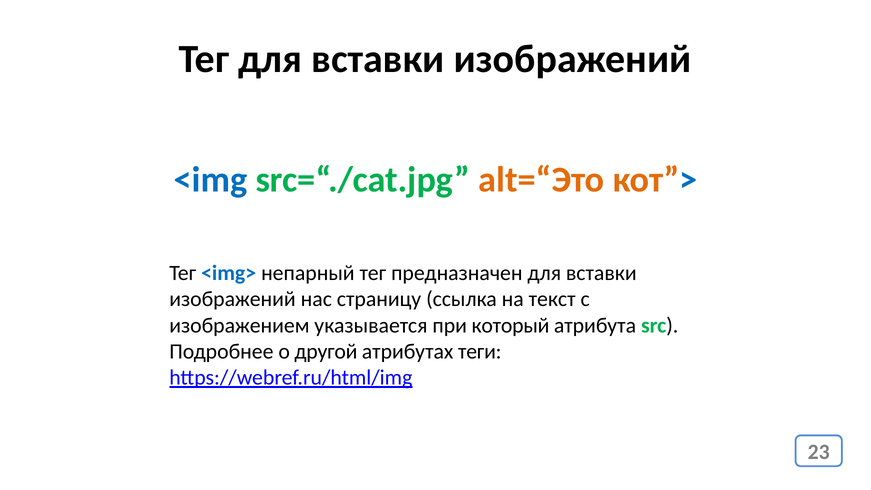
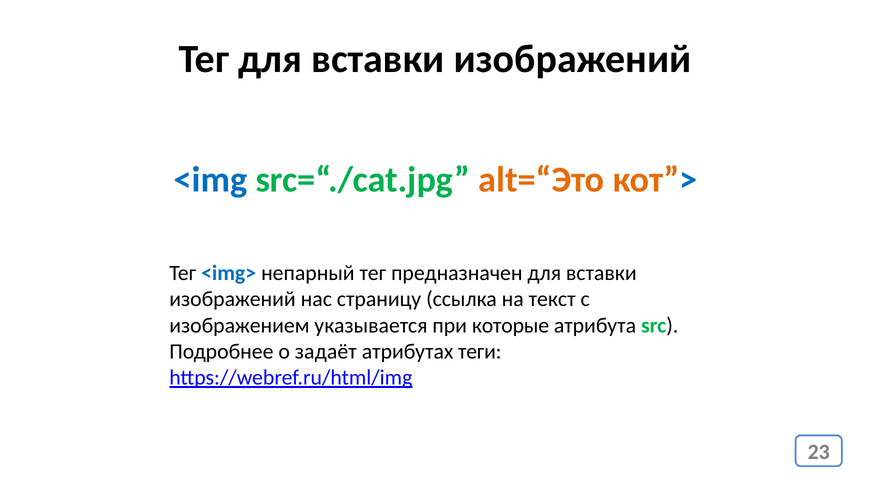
который: который -> которые (510, 325)
другой: другой -> задаёт (326, 351)
